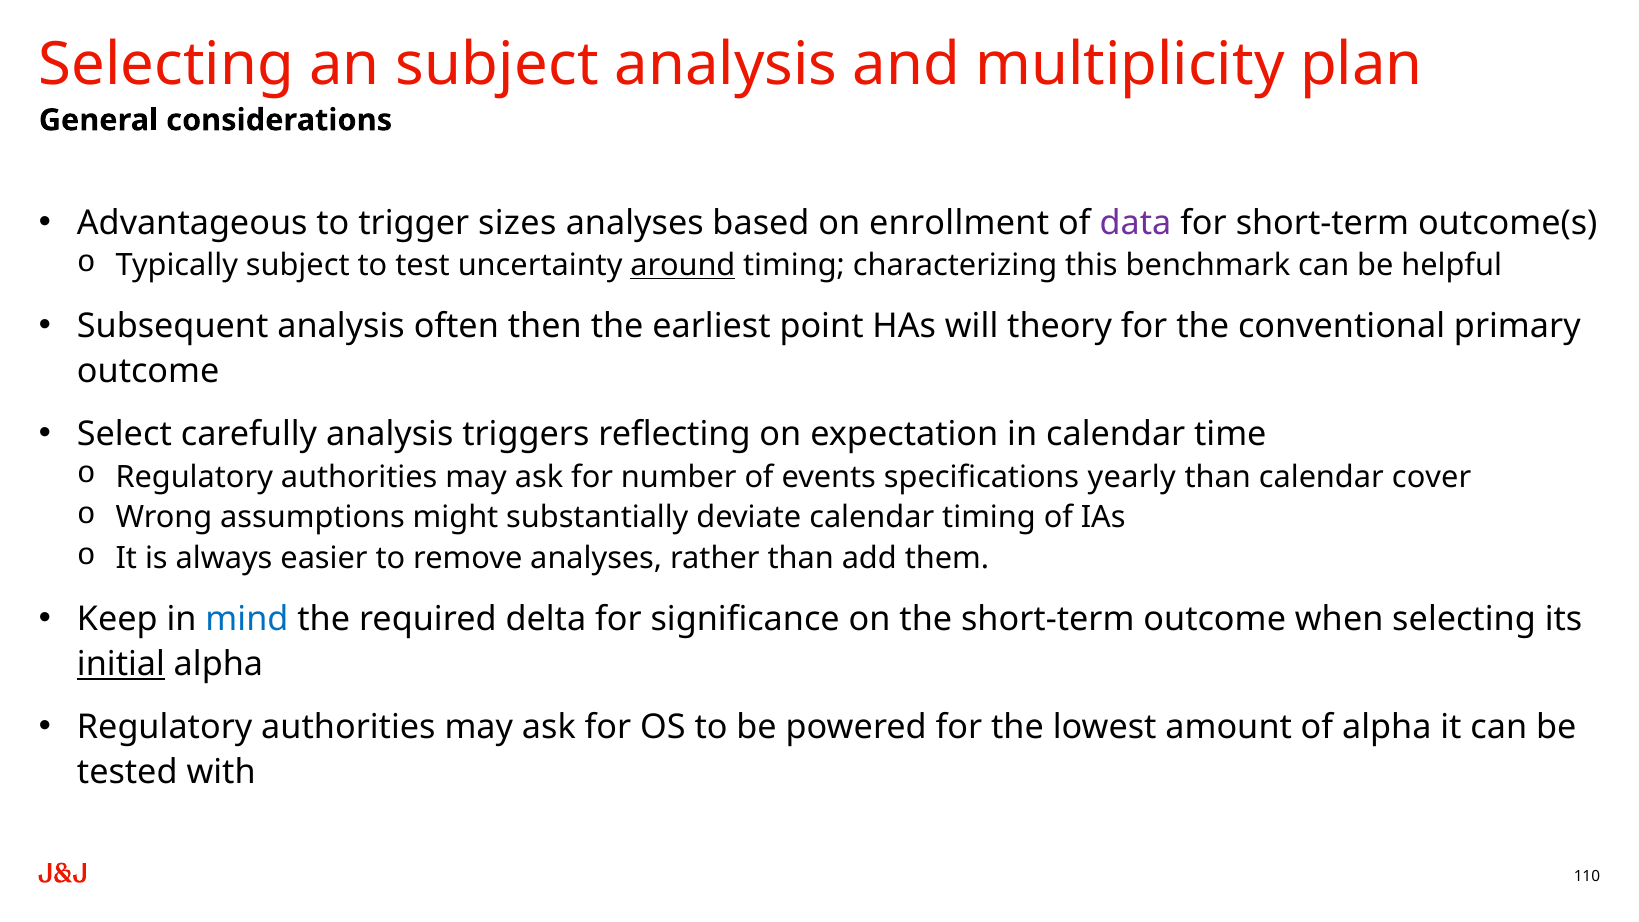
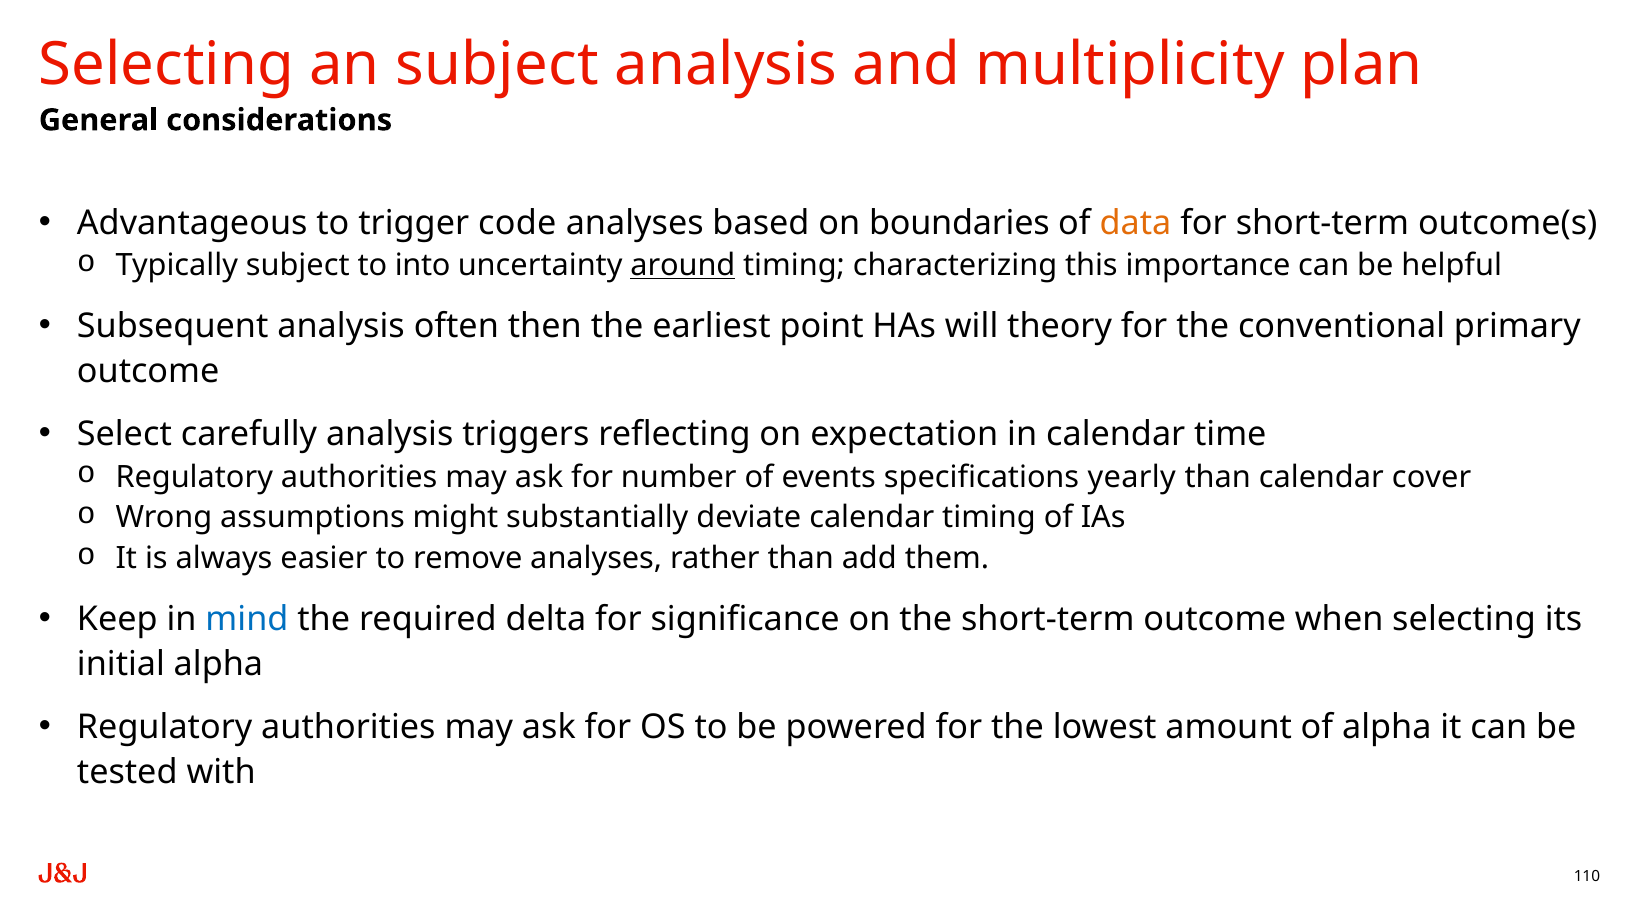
sizes: sizes -> code (517, 223)
enrollment: enrollment -> boundaries (959, 223)
data colour: purple -> orange (1135, 223)
test: test -> into (423, 265)
benchmark: benchmark -> importance (1208, 265)
initial underline: present -> none (121, 664)
